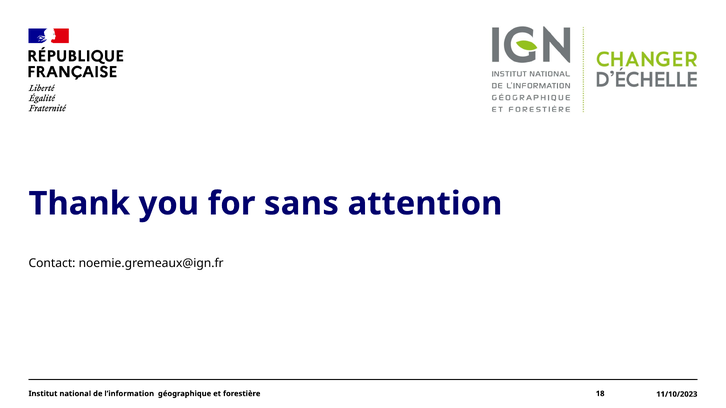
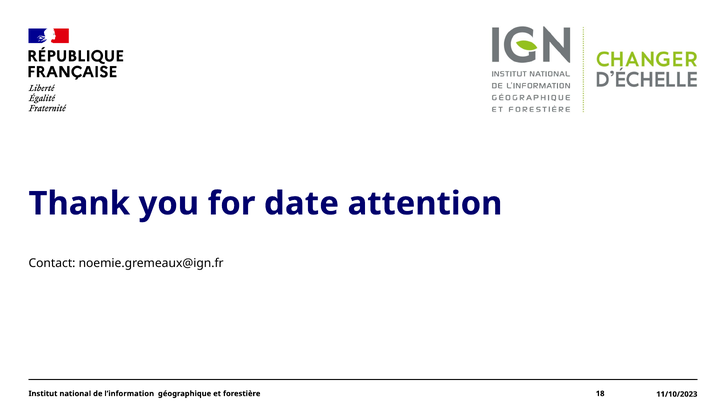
sans: sans -> date (301, 204)
